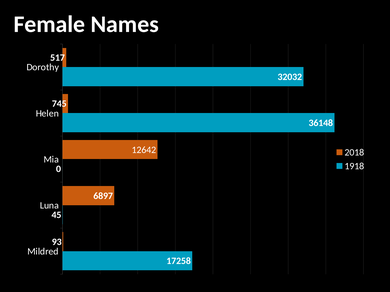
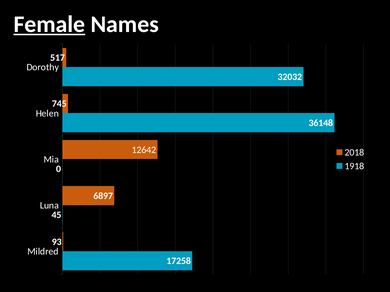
Female underline: none -> present (49, 24)
